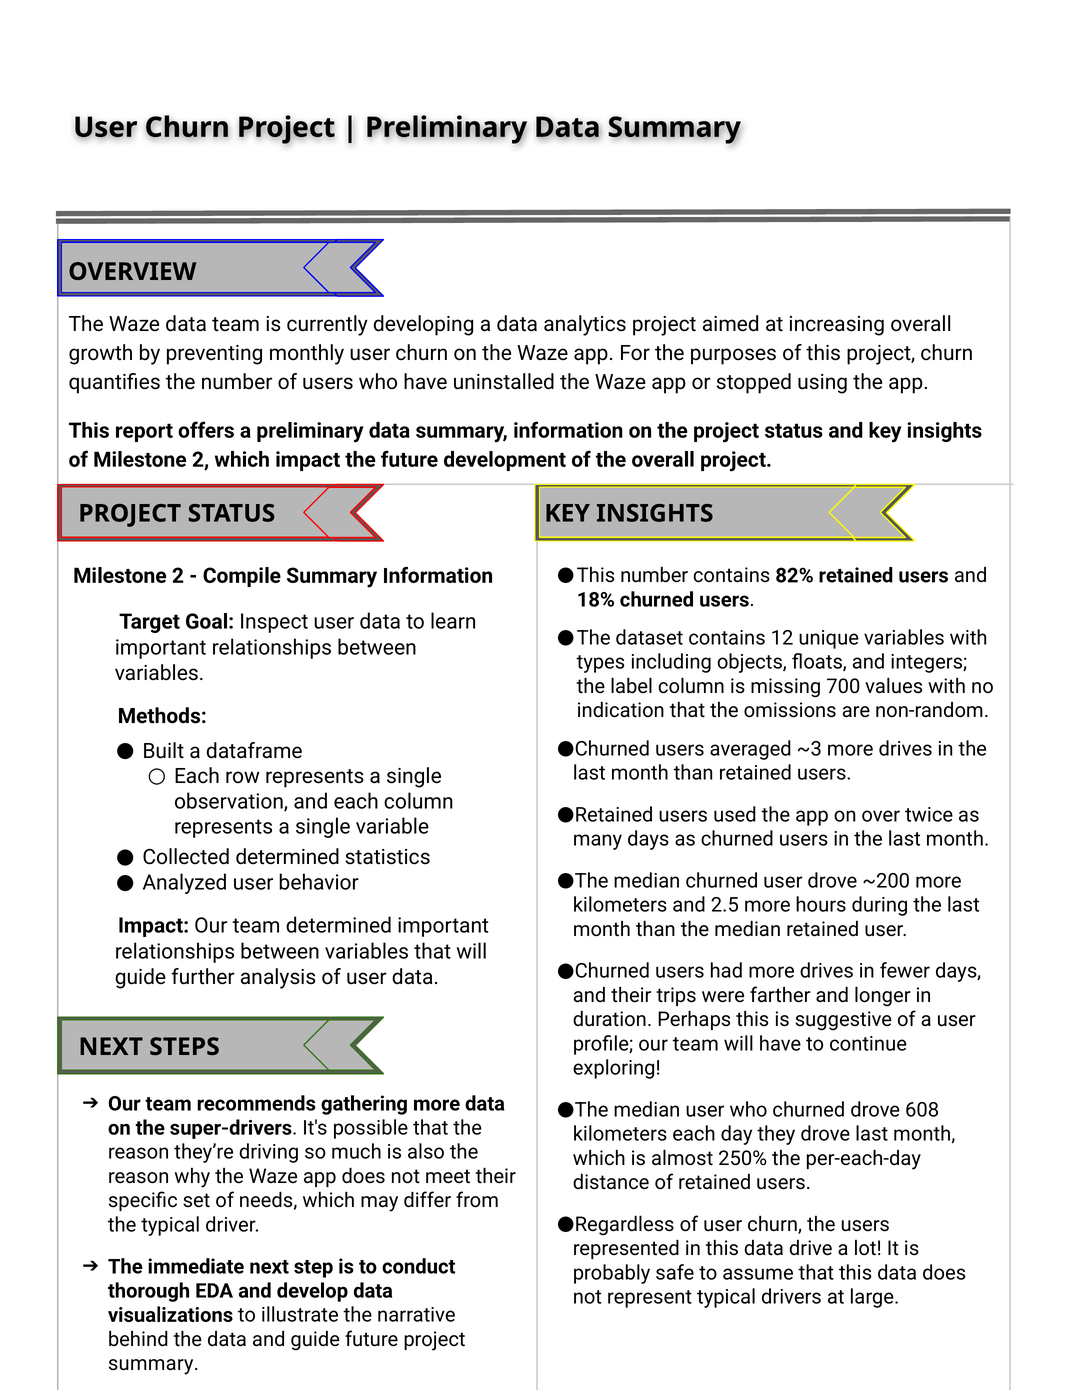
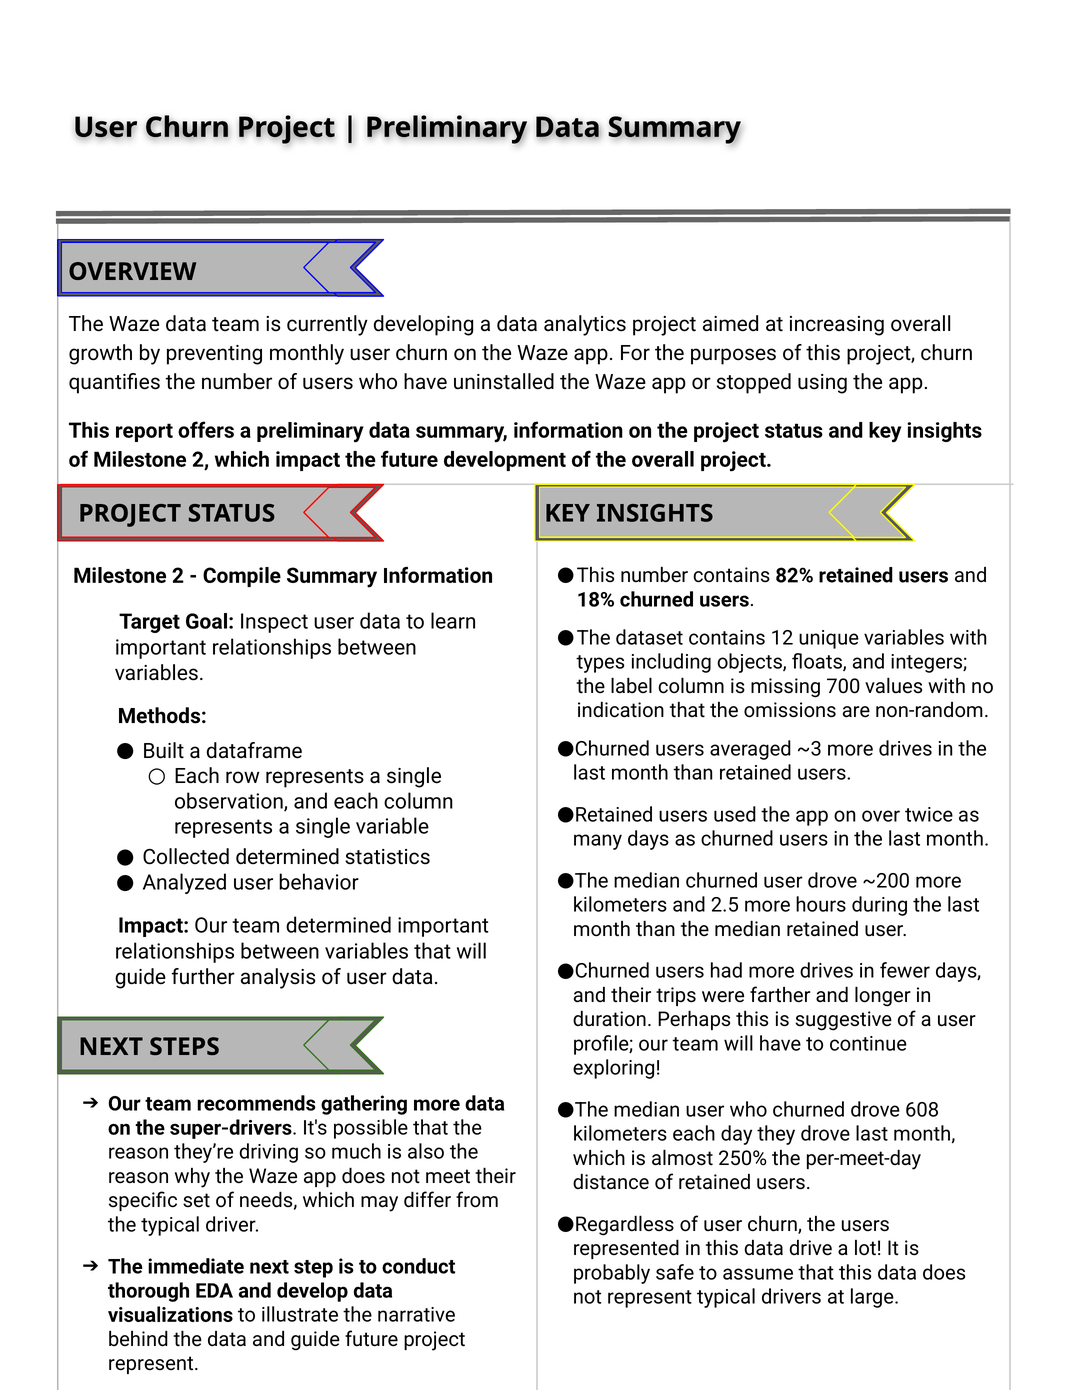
per-each-day: per-each-day -> per-meet-day (863, 1158)
summary: summary -> represent (154, 1364)
